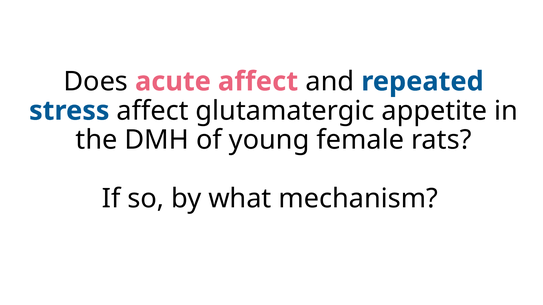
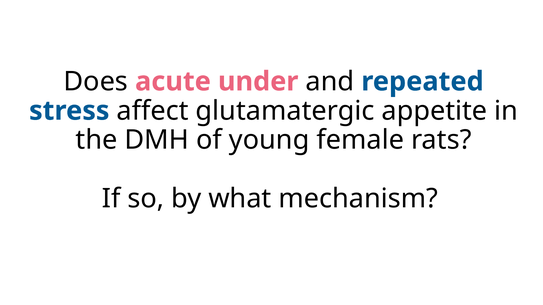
acute affect: affect -> under (258, 82)
